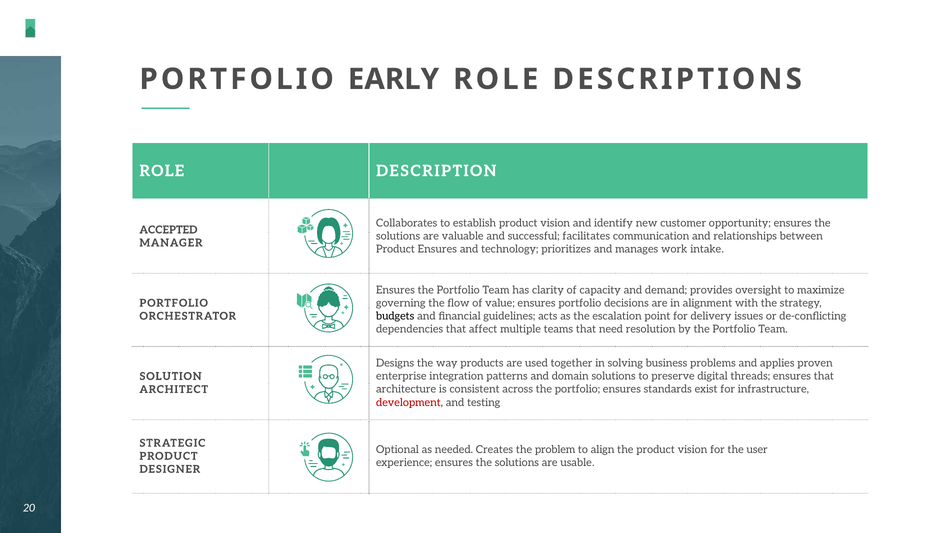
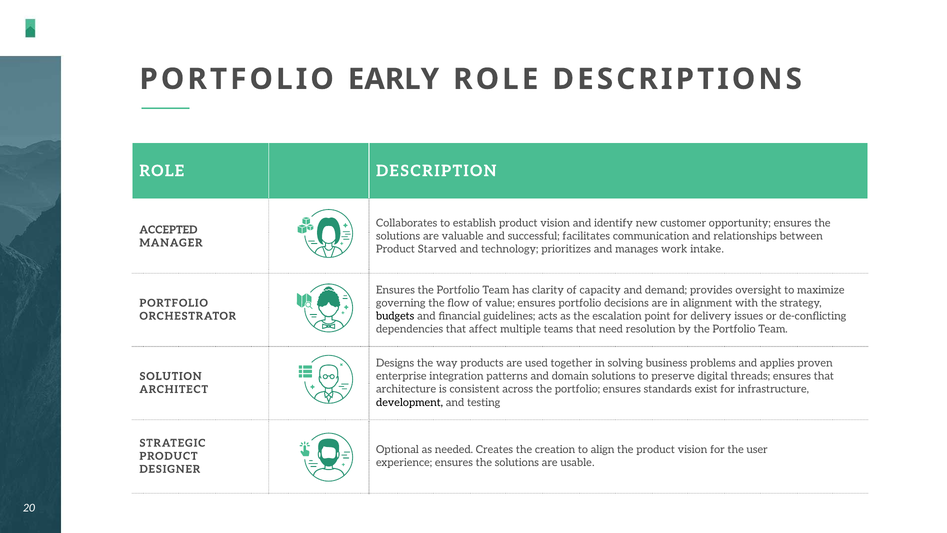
Product Ensures: Ensures -> Starved (437, 249)
development colour: red -> black (410, 402)
problem: problem -> creation (555, 449)
